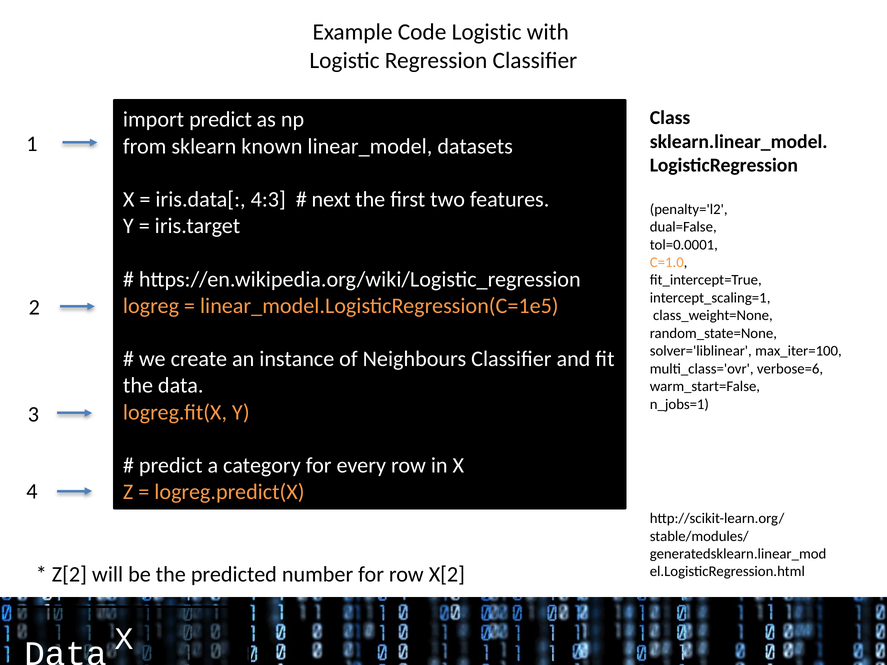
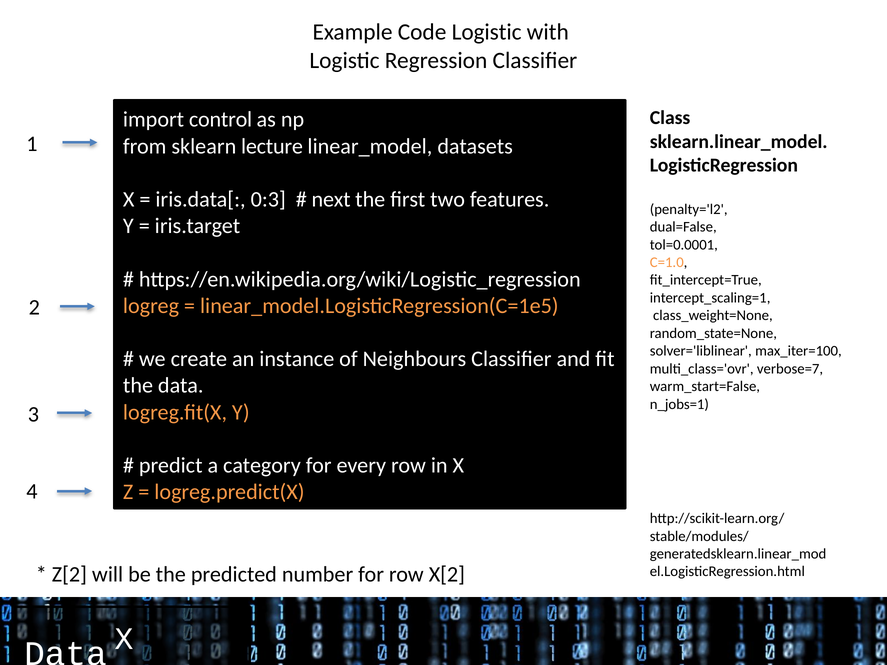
import predict: predict -> control (221, 120)
known: known -> lecture (272, 146)
4:3: 4:3 -> 0:3 (268, 199)
verbose=6: verbose=6 -> verbose=7 (790, 369)
